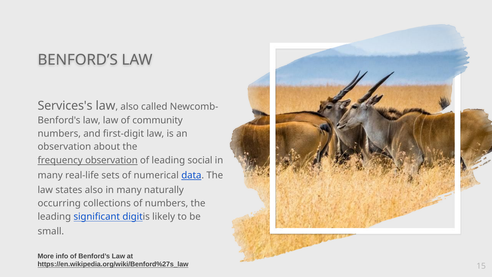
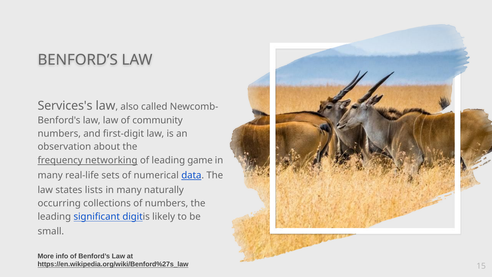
frequency observation: observation -> networking (111, 160)
social: social -> game (200, 160)
states also: also -> lists (94, 190)
